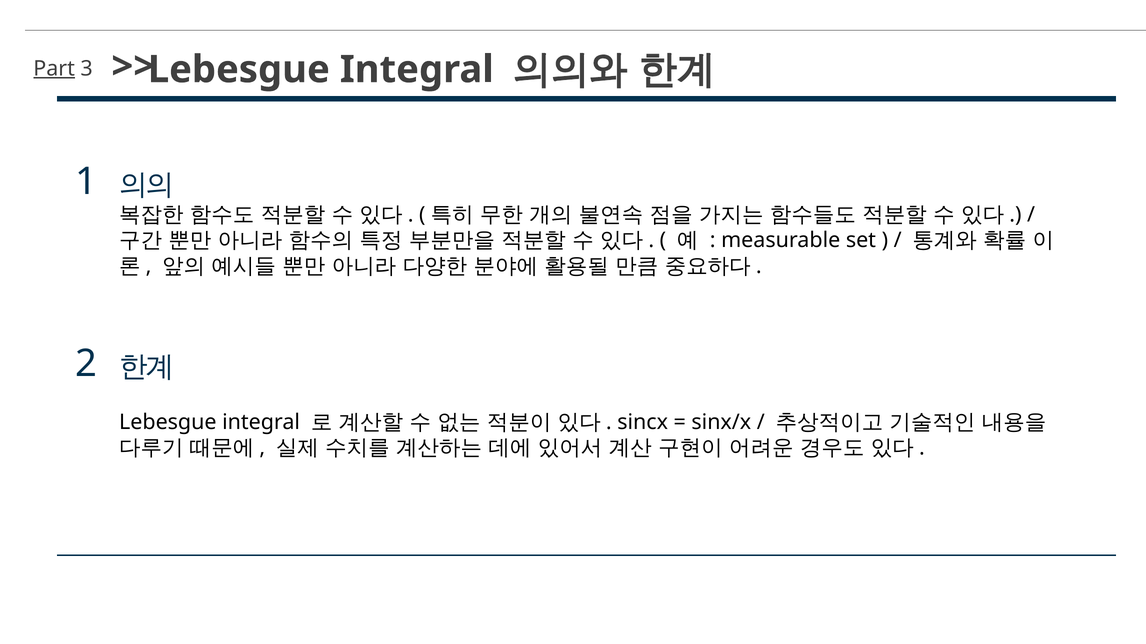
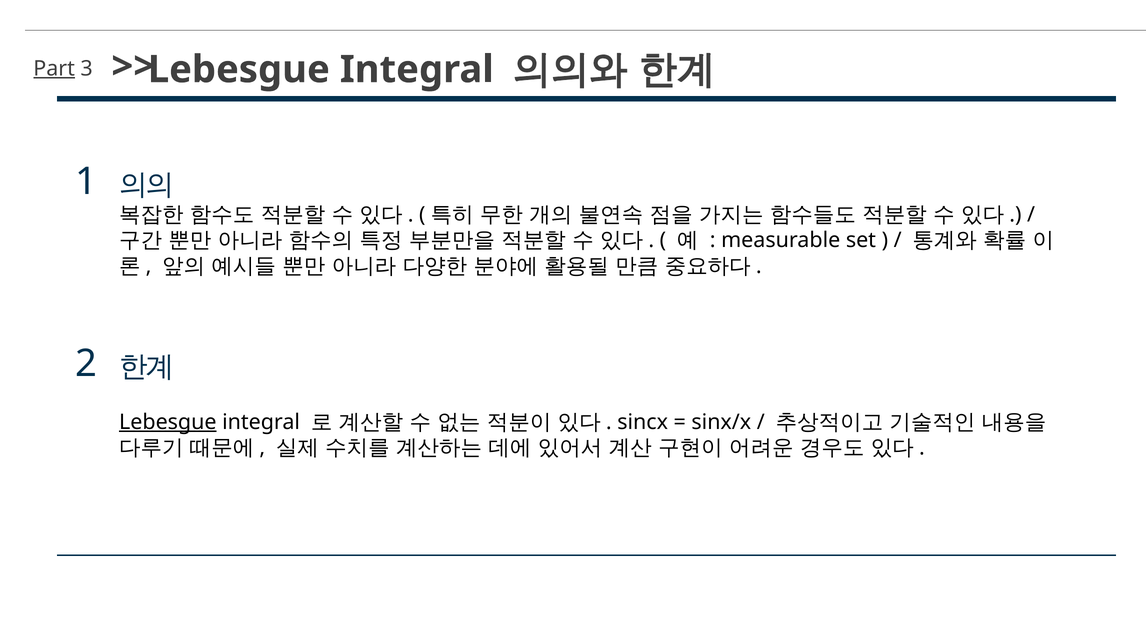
Lebesgue underline: none -> present (168, 422)
